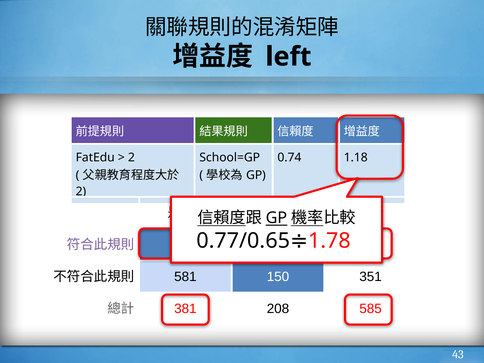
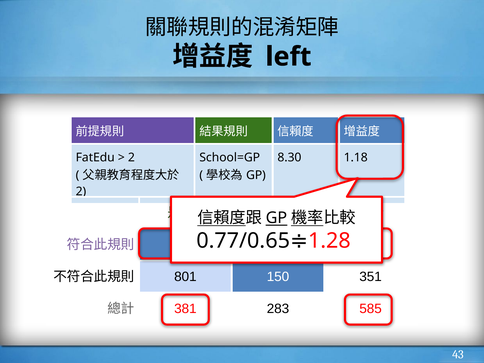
0.74: 0.74 -> 8.30 (289, 157)
1.78: 1.78 -> 1.28 (329, 241)
581: 581 -> 801 (185, 277)
208: 208 -> 283 (278, 309)
